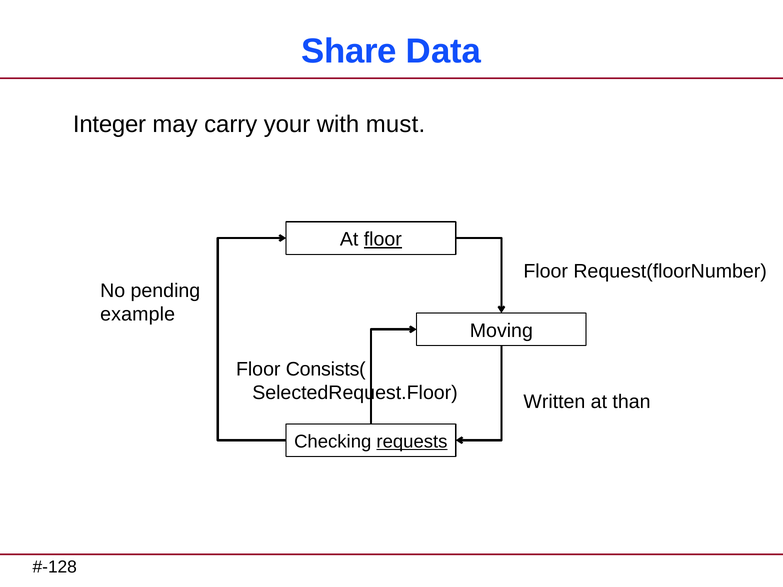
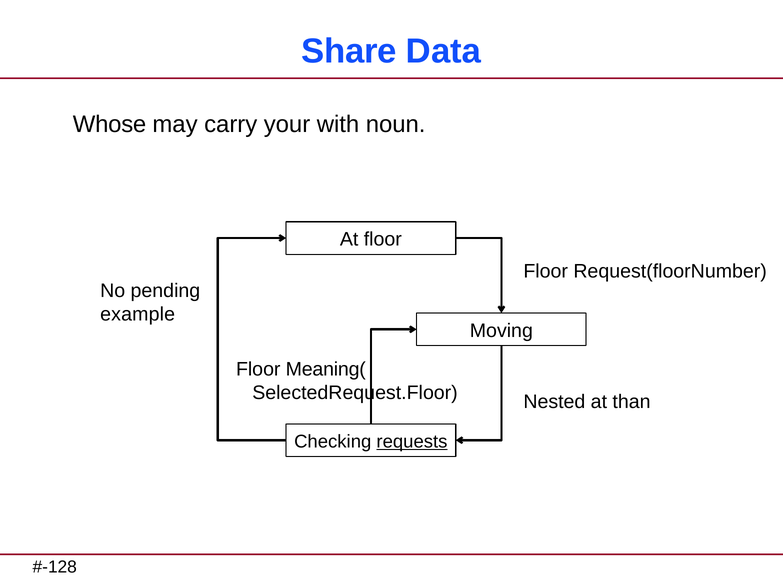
Integer: Integer -> Whose (110, 124)
must: must -> noun (396, 124)
floor underline: present -> none (383, 240)
Consists(: Consists( -> Meaning( (326, 369)
Written: Written -> Nested (554, 402)
